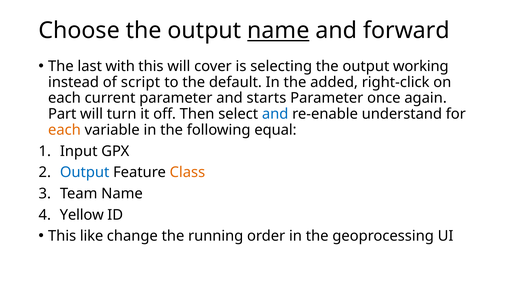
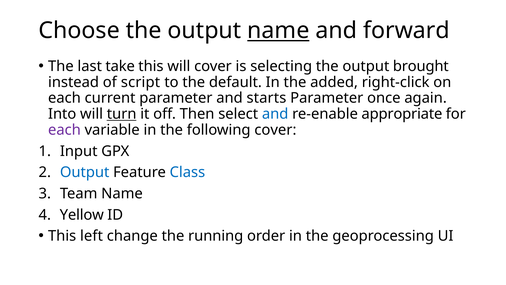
with: with -> take (120, 66)
working: working -> brought (421, 66)
Part: Part -> Into (62, 114)
turn underline: none -> present (122, 114)
understand: understand -> appropriate (402, 114)
each colour: orange -> purple (64, 130)
following equal: equal -> cover (275, 130)
Class colour: orange -> blue (187, 172)
like: like -> left (91, 236)
